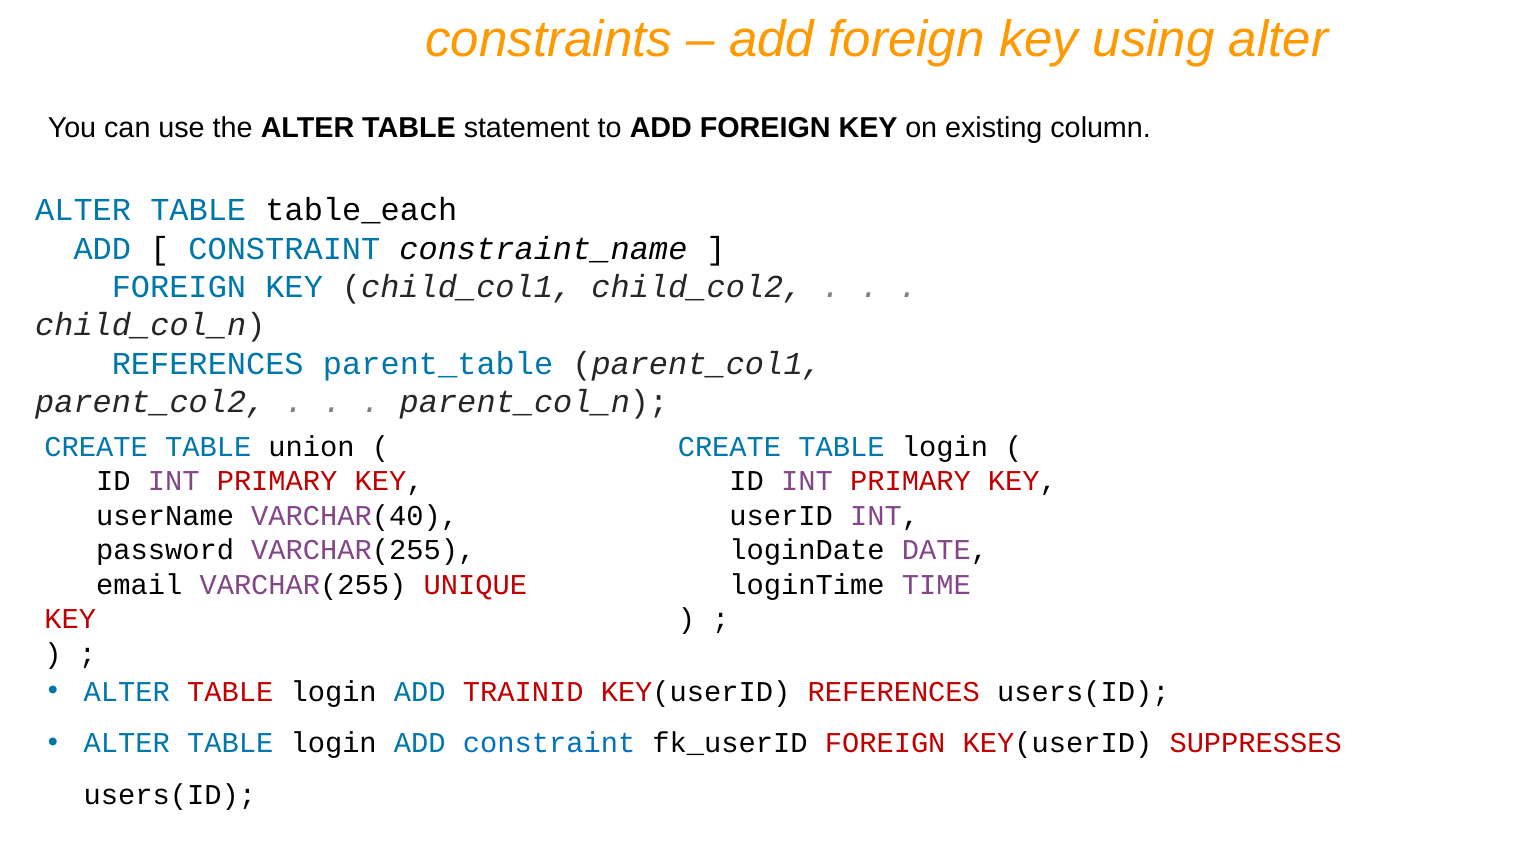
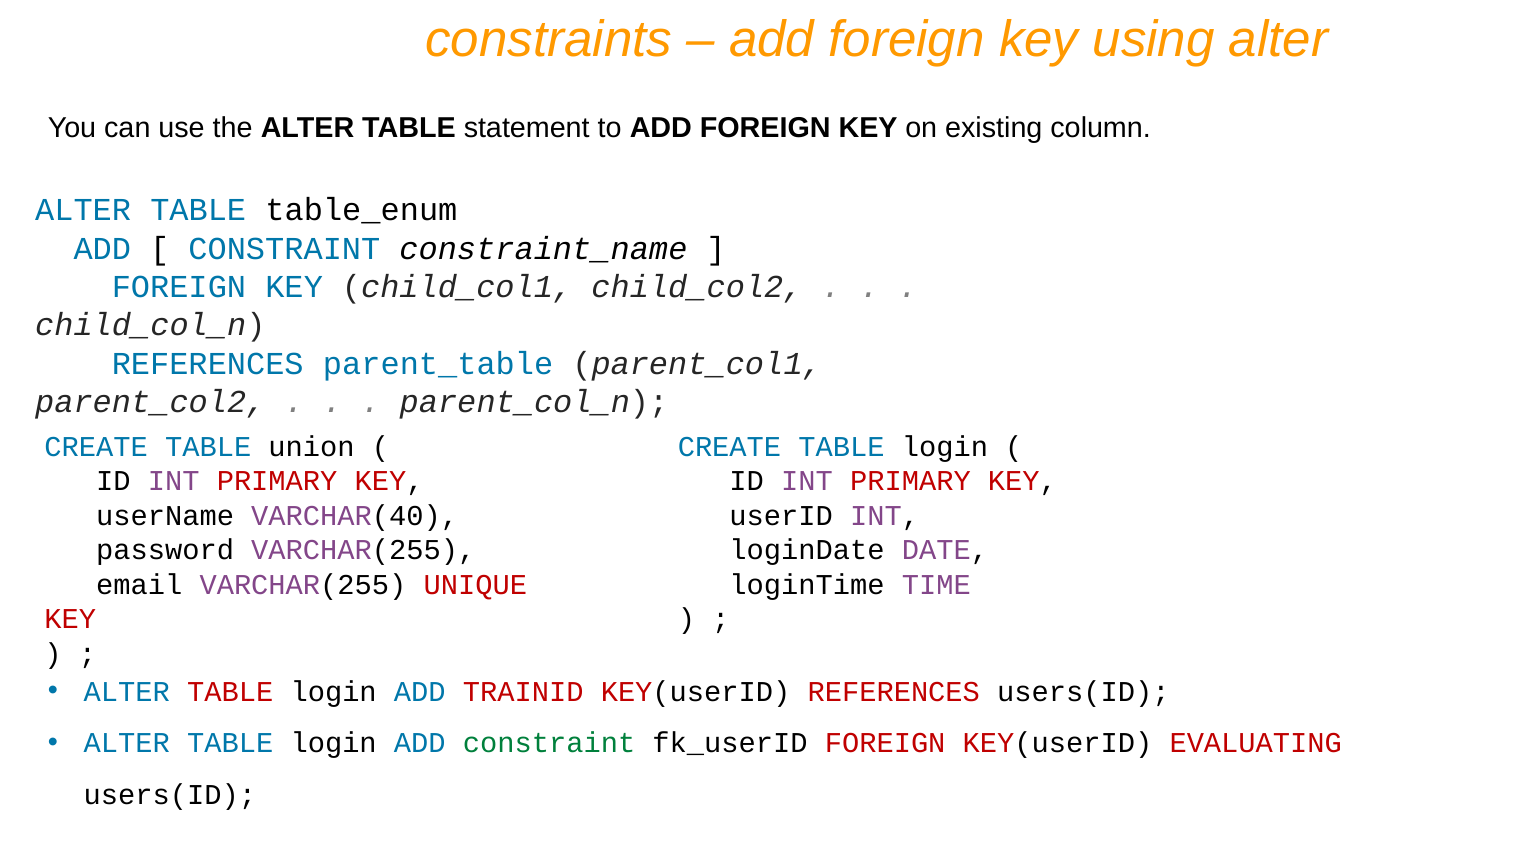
table_each: table_each -> table_enum (361, 210)
constraint colour: blue -> green (549, 743)
SUPPRESSES: SUPPRESSES -> EVALUATING (1256, 743)
